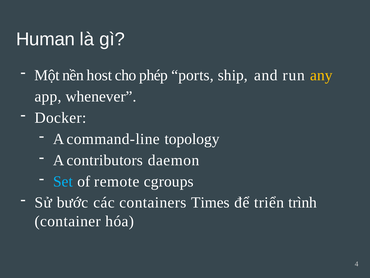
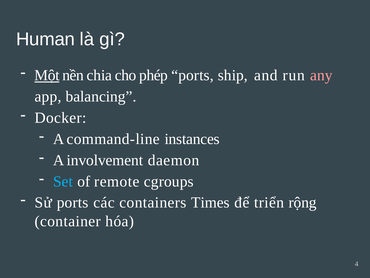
Một underline: none -> present (47, 75)
host: host -> chia (99, 75)
any colour: yellow -> pink (321, 75)
whenever: whenever -> balancing (101, 96)
topology: topology -> instances (192, 139)
contributors: contributors -> involvement (105, 160)
Sử bước: bước -> ports (73, 202)
trình: trình -> rộng (303, 202)
